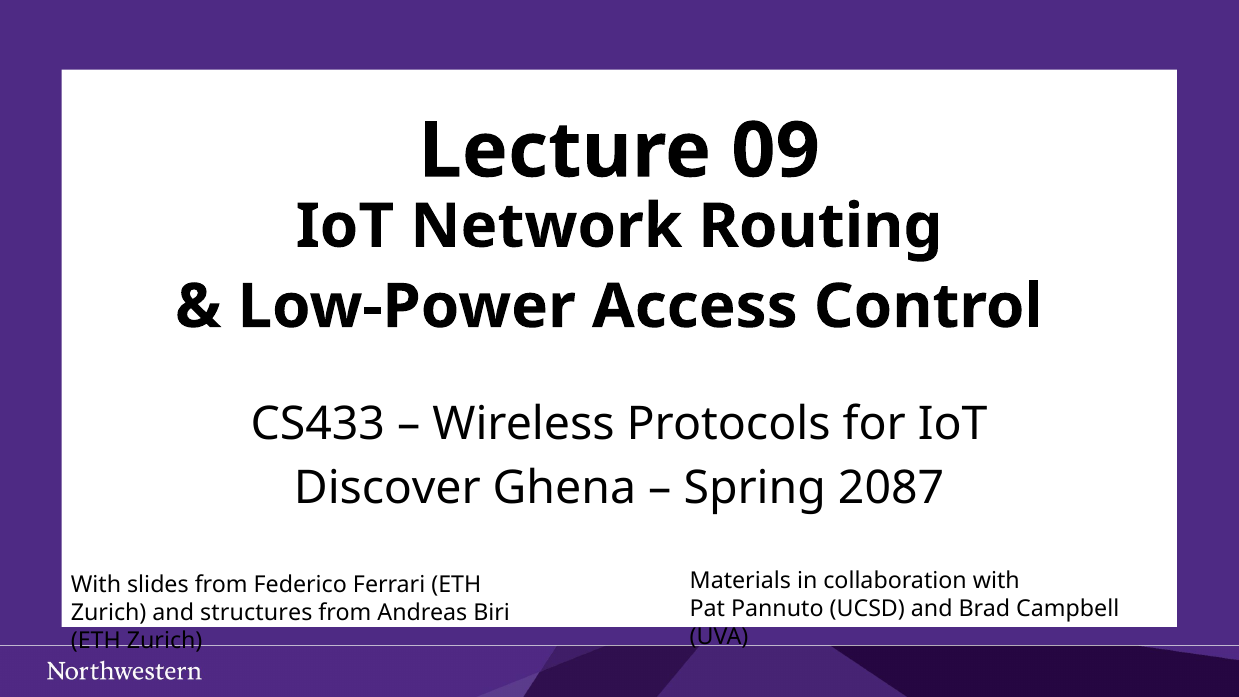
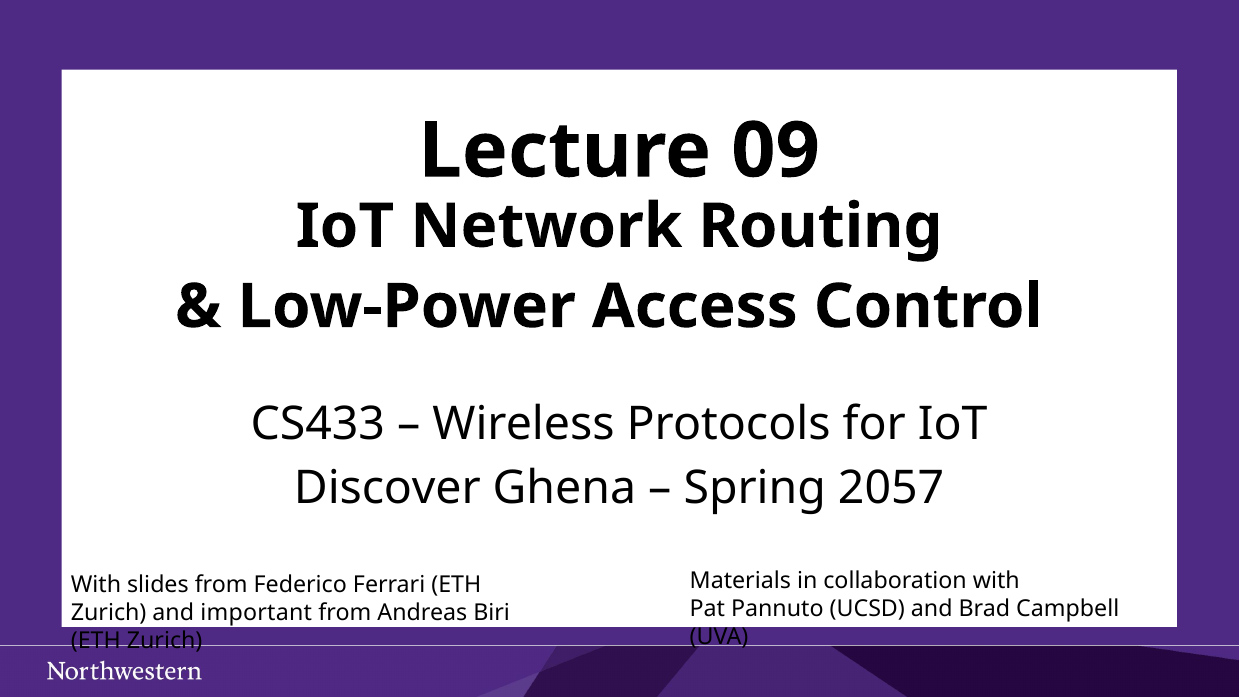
2087: 2087 -> 2057 (891, 488)
structures: structures -> important (256, 613)
